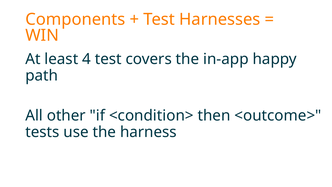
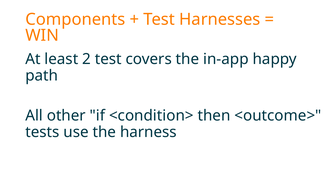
4: 4 -> 2 (87, 59)
